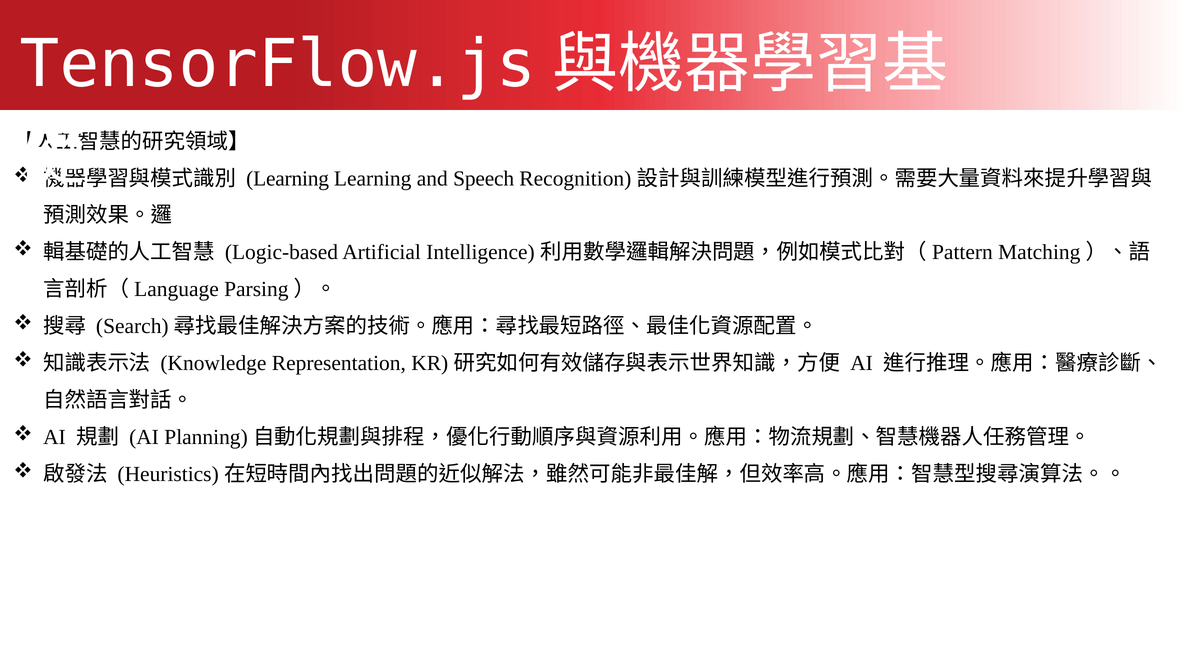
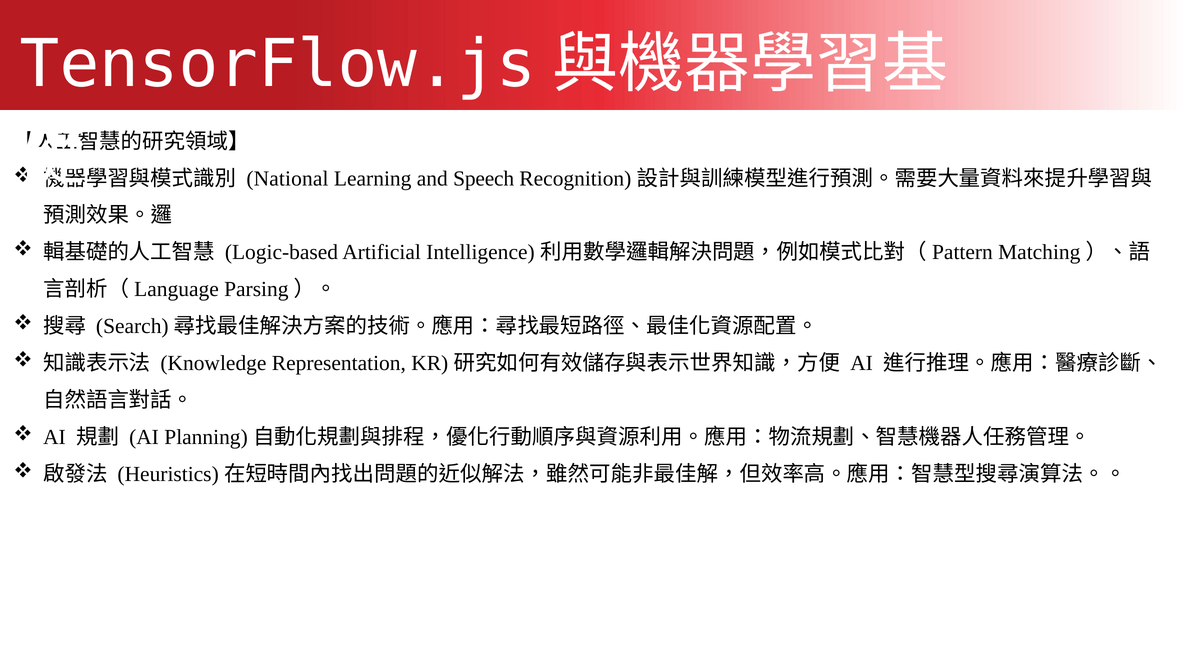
Learning: Learning -> National (287, 179)
